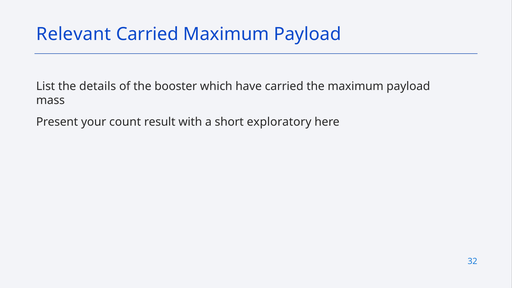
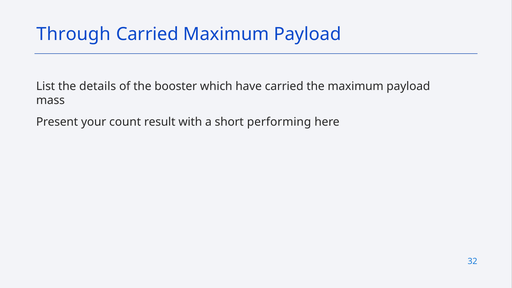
Relevant: Relevant -> Through (74, 34)
exploratory: exploratory -> performing (279, 122)
